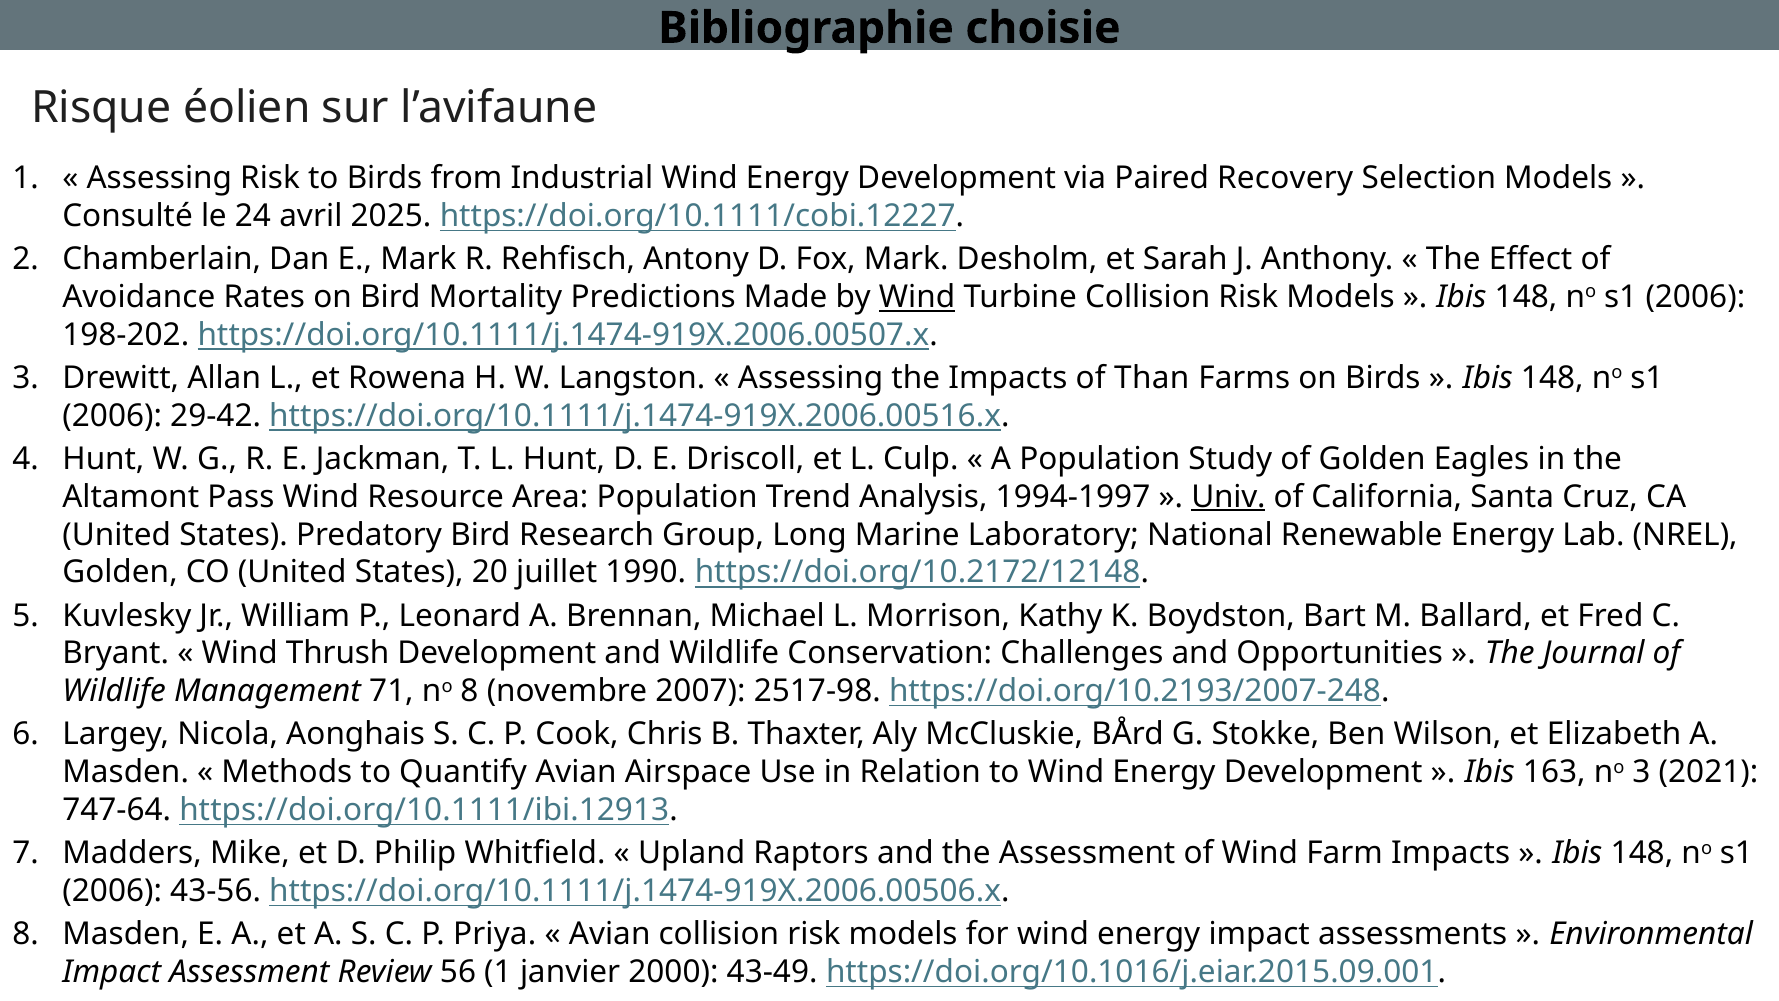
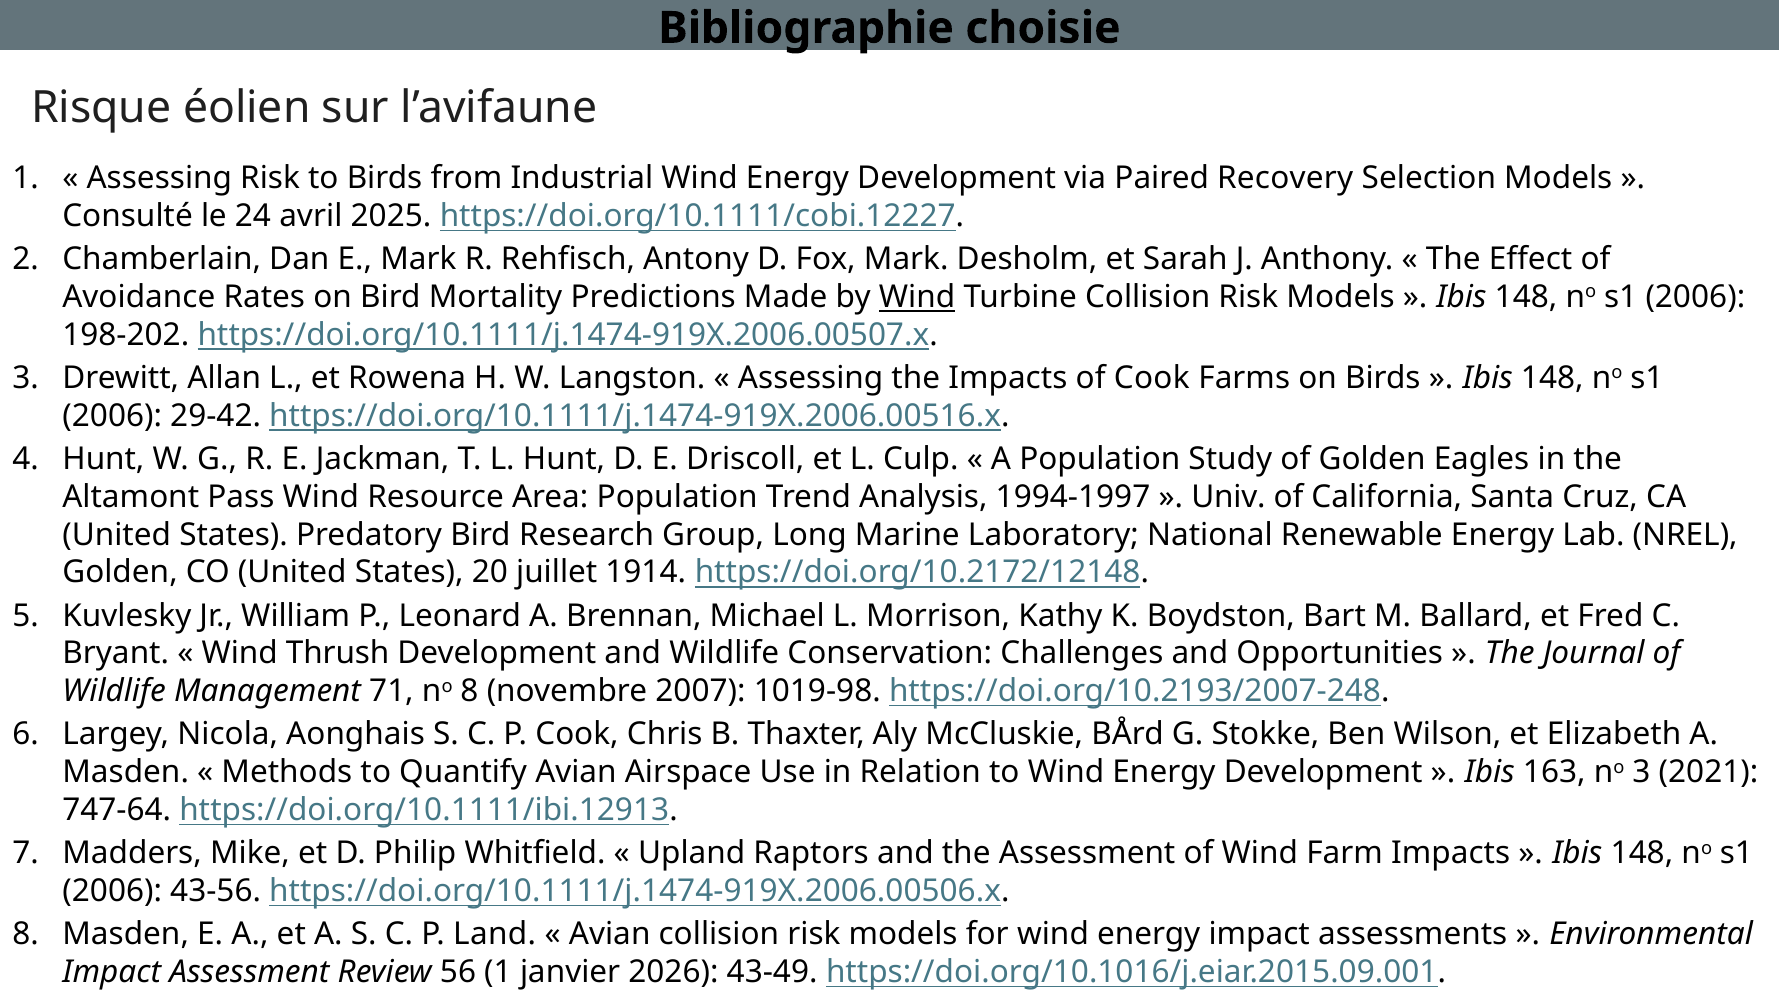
of Than: Than -> Cook (1152, 378)
Univ underline: present -> none (1228, 497)
1990: 1990 -> 1914 (646, 572)
2517‑98: 2517‑98 -> 1019‑98 (817, 691)
Priya: Priya -> Land (495, 934)
2000: 2000 -> 2026 (673, 972)
